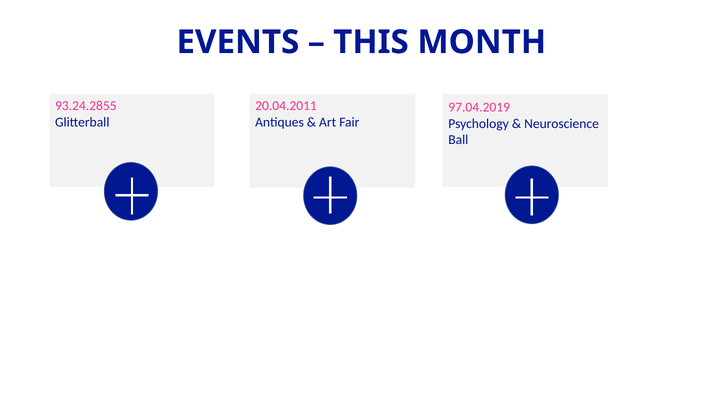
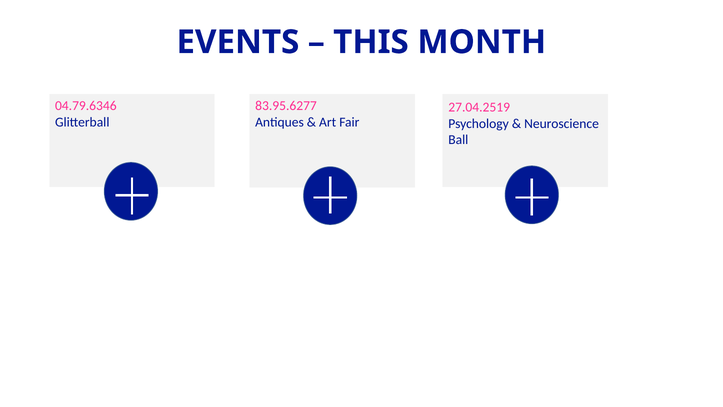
20.04.2011: 20.04.2011 -> 83.95.6277 (286, 106)
93.24.2855: 93.24.2855 -> 04.79.6346 (86, 106)
97.04.2019: 97.04.2019 -> 27.04.2519 (479, 107)
